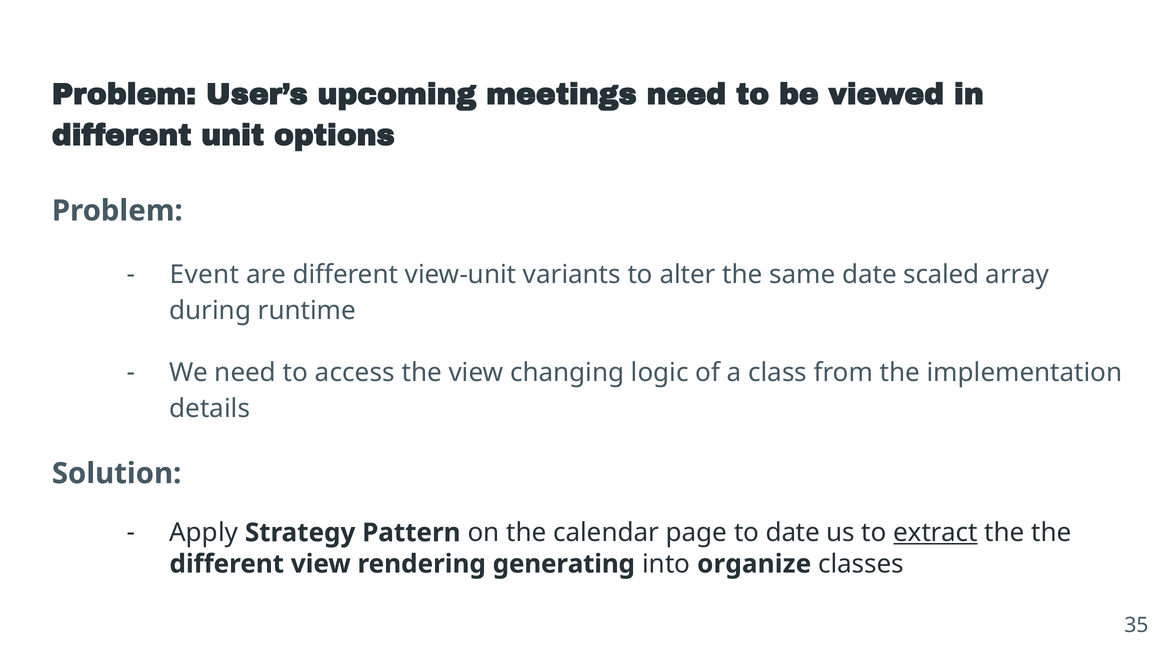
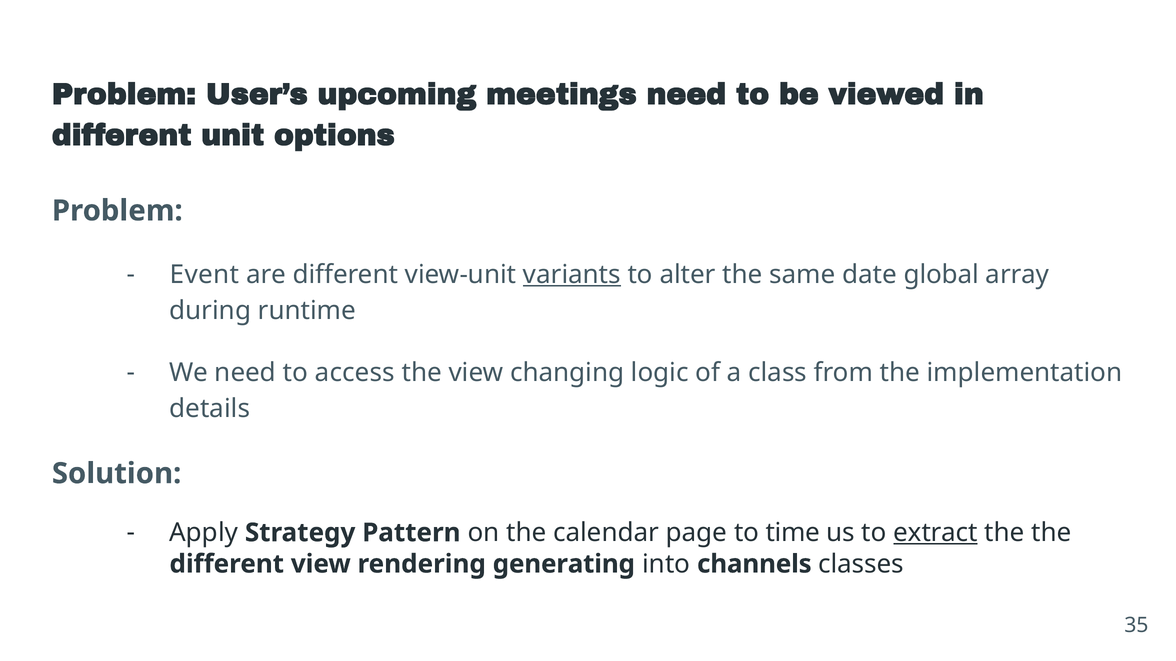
variants underline: none -> present (572, 275)
scaled: scaled -> global (941, 275)
to date: date -> time (793, 533)
organize: organize -> channels (754, 564)
